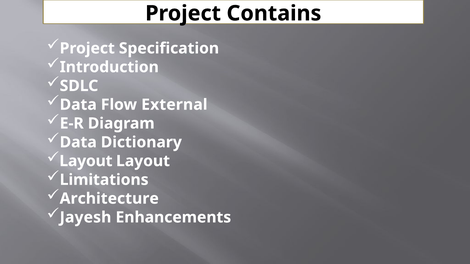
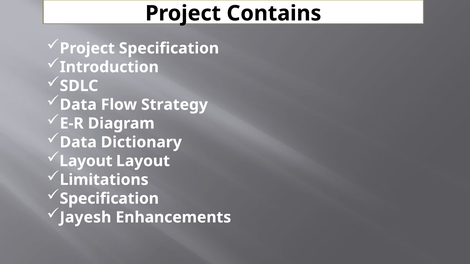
External: External -> Strategy (174, 105)
Architecture: Architecture -> Specification (109, 199)
